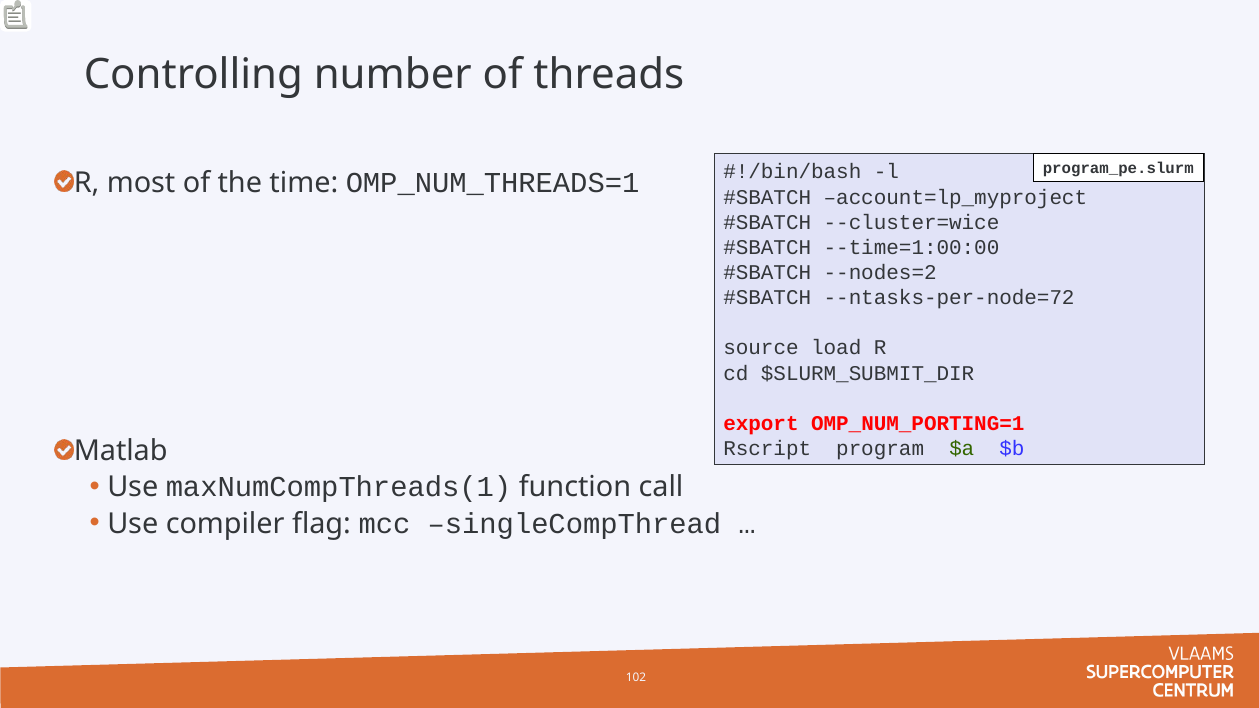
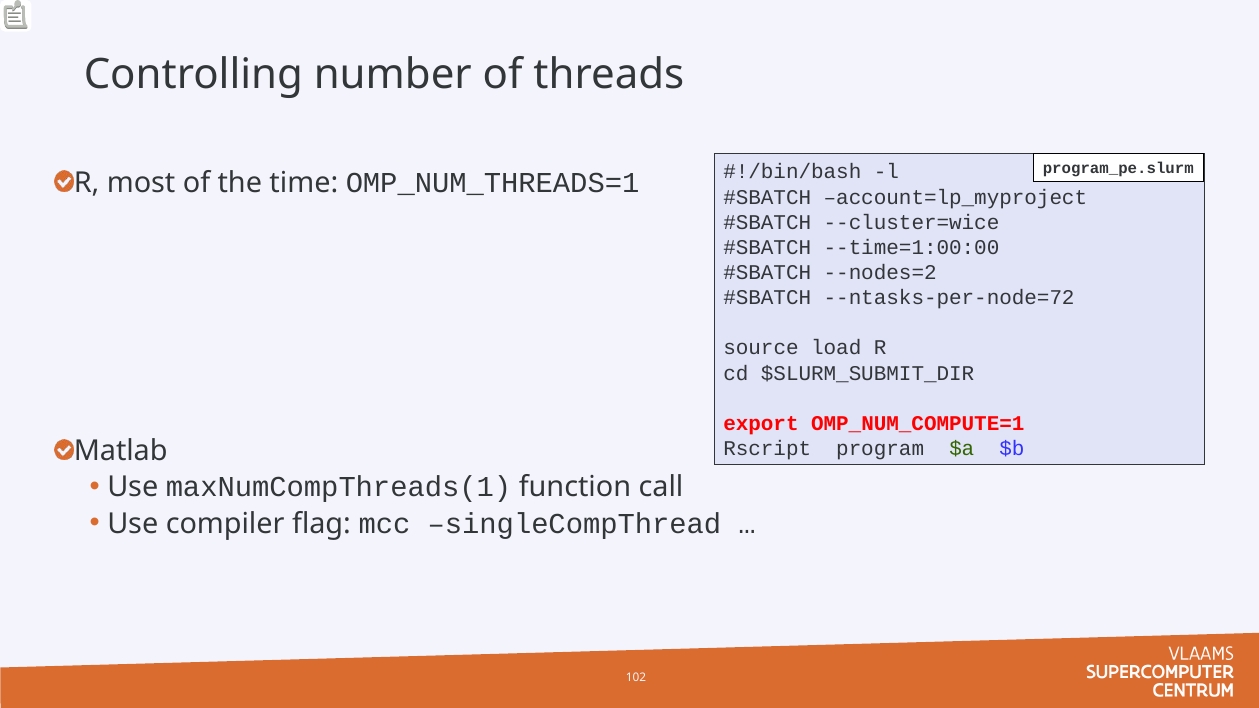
OMP_NUM_PORTING=1: OMP_NUM_PORTING=1 -> OMP_NUM_COMPUTE=1 (918, 424)
